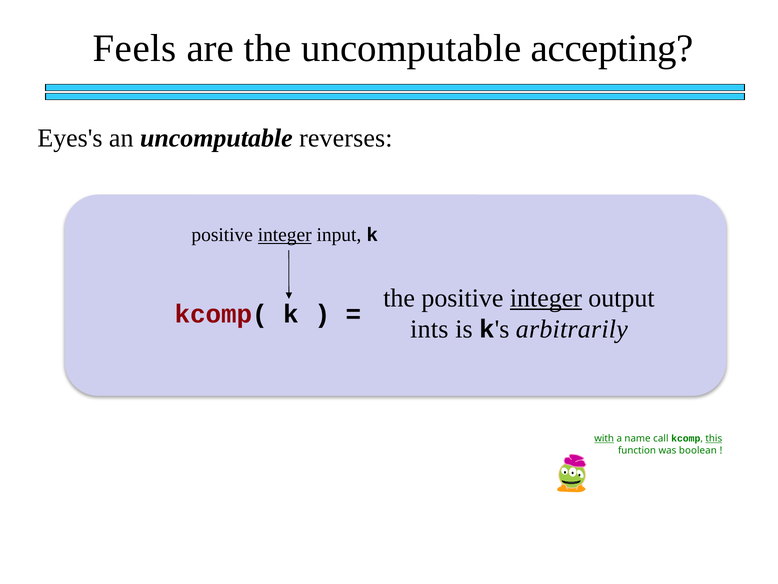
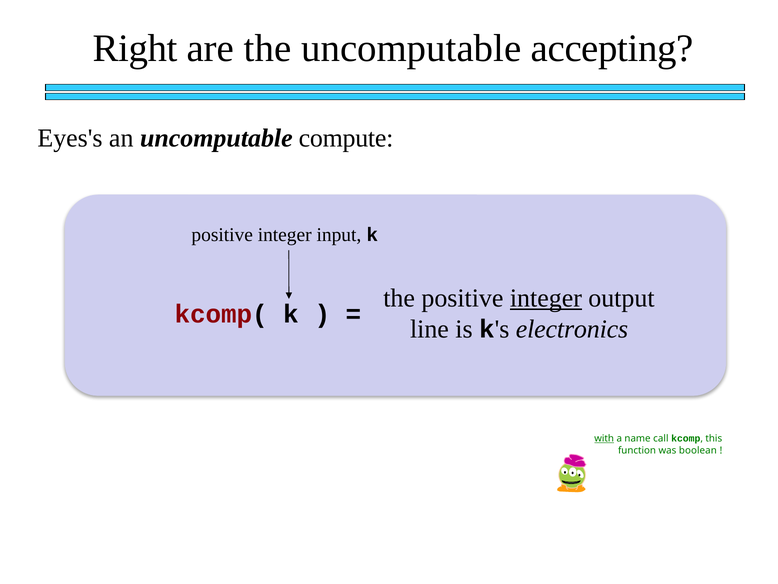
Feels: Feels -> Right (135, 48)
reverses: reverses -> compute (346, 138)
integer underline: present -> none (285, 235)
ints: ints -> line (429, 329)
arbitrarily: arbitrarily -> electronics (572, 329)
this underline: present -> none (714, 438)
